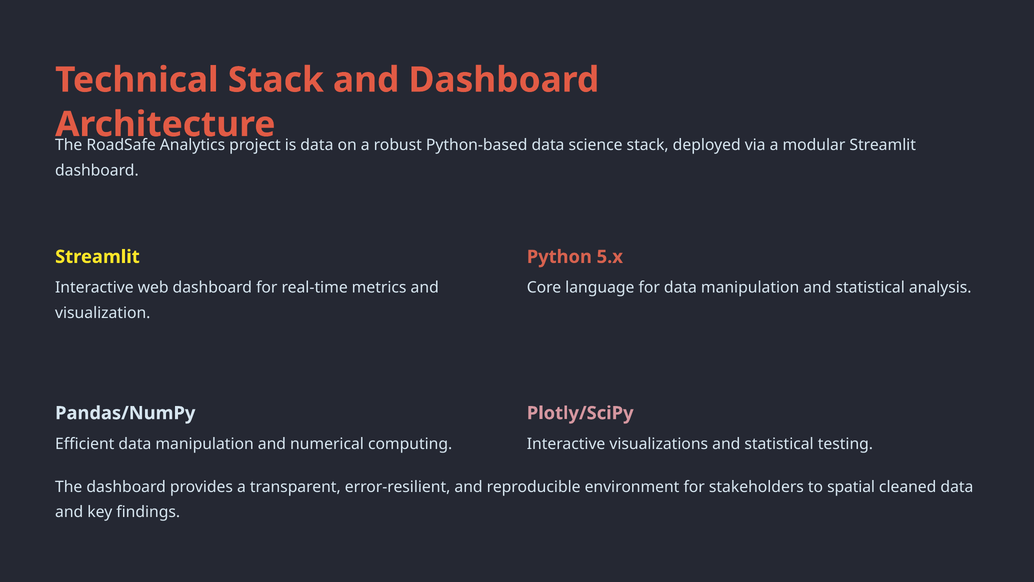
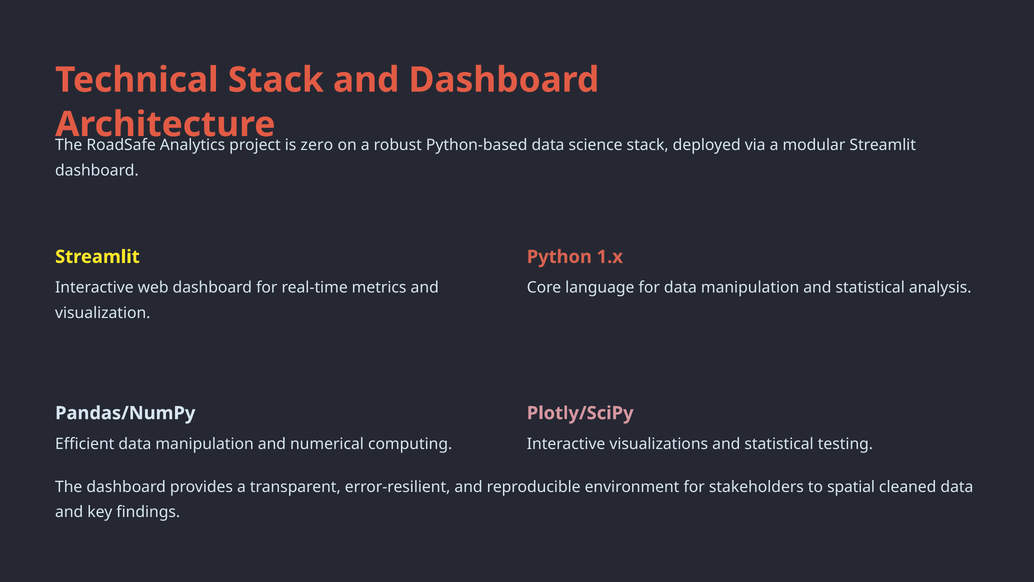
is data: data -> zero (317, 145)
5.x: 5.x -> 1.x (610, 257)
